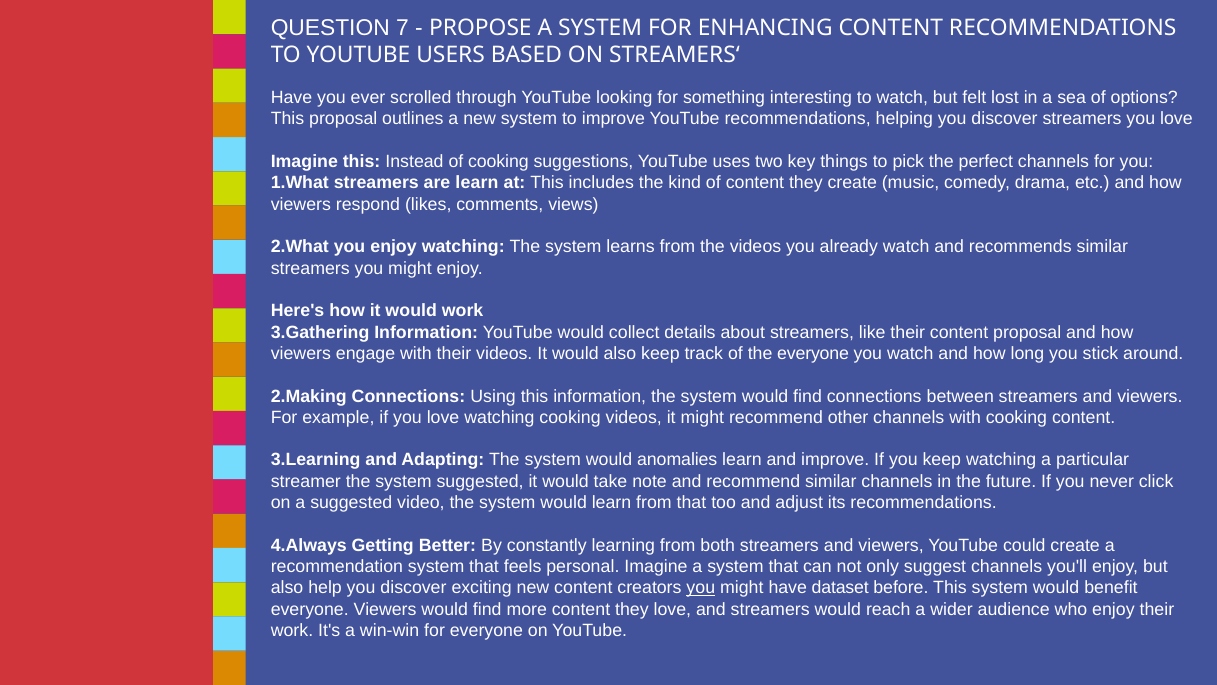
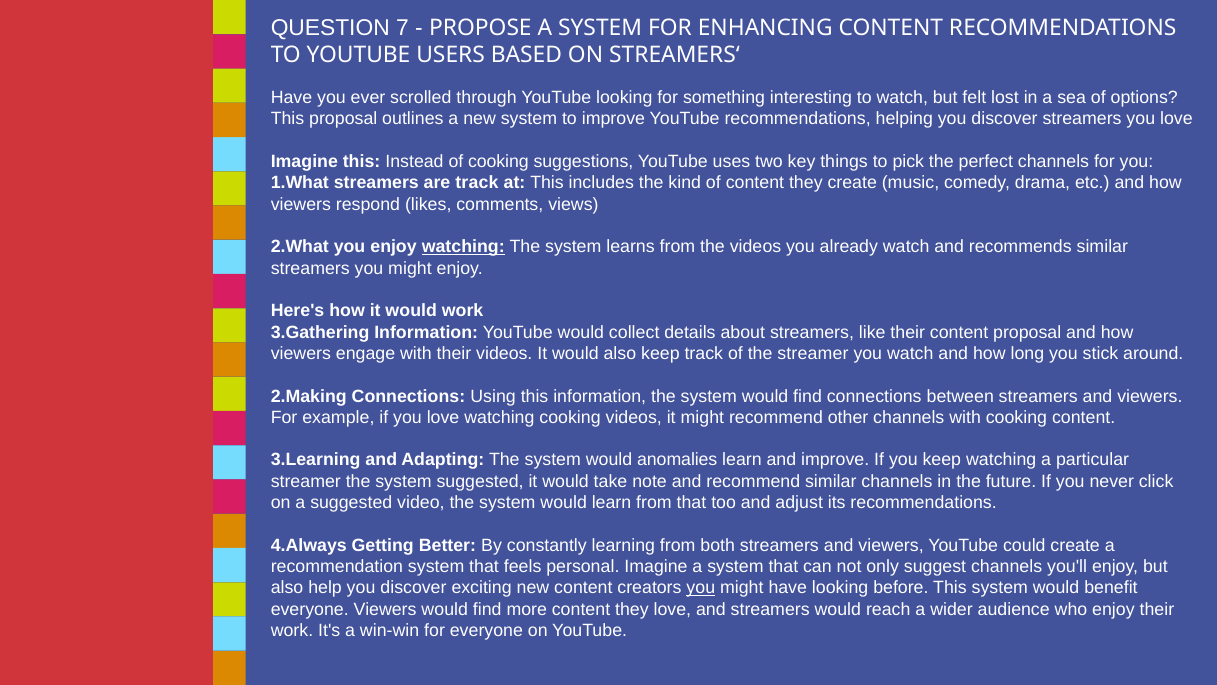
are learn: learn -> track (477, 183)
watching underline: none -> present (463, 247)
the everyone: everyone -> streamer (813, 353)
have dataset: dataset -> looking (840, 588)
